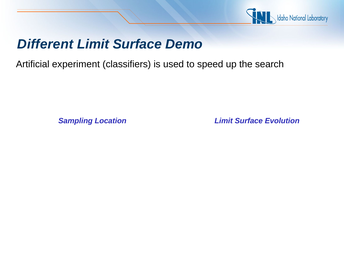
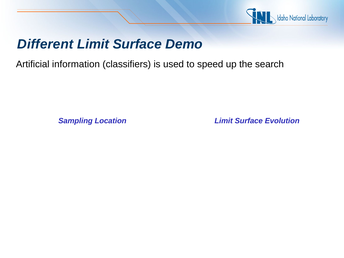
experiment: experiment -> information (76, 64)
